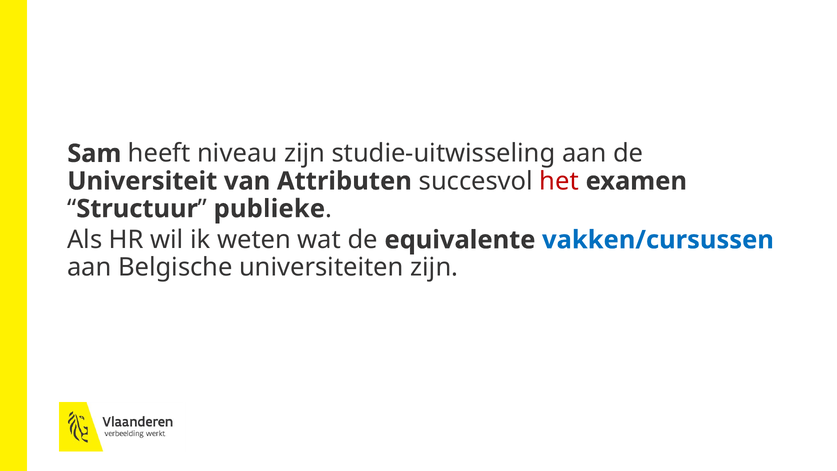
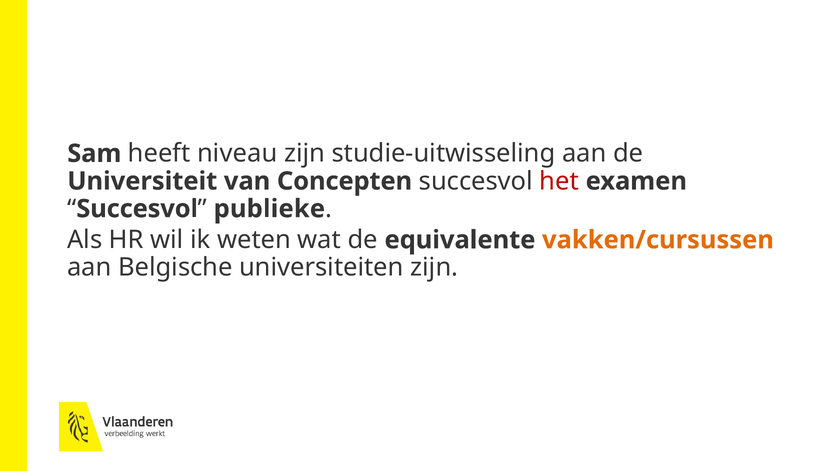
Attributen: Attributen -> Concepten (345, 181)
Structuur: Structuur -> Succesvol (137, 209)
vakken/cursussen colour: blue -> orange (658, 240)
